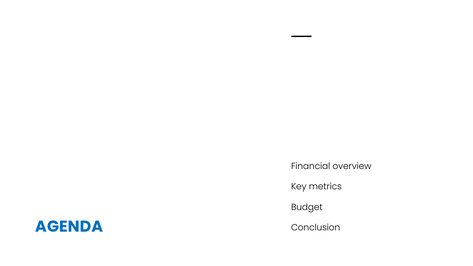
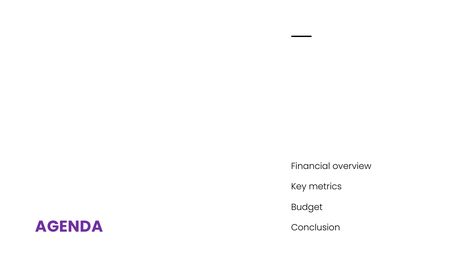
AGENDA colour: blue -> purple (69, 227)
